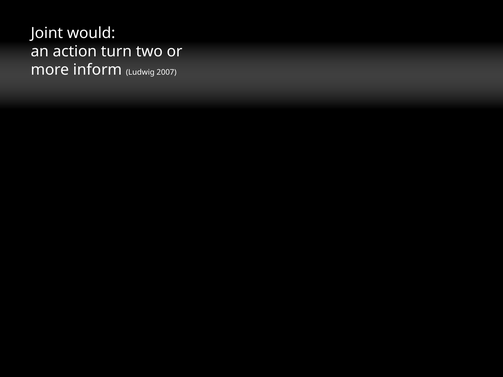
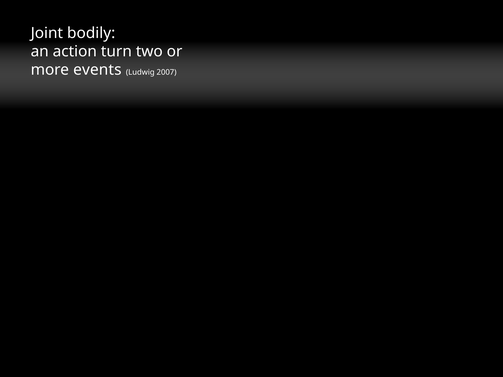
would: would -> bodily (91, 33)
inform: inform -> events (97, 70)
